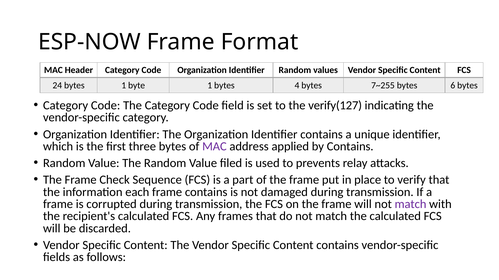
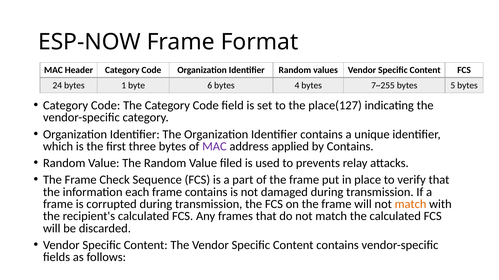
byte 1: 1 -> 6 (210, 85)
6: 6 -> 5 (453, 85)
verify(127: verify(127 -> place(127 (335, 106)
match colour: purple -> orange (411, 205)
